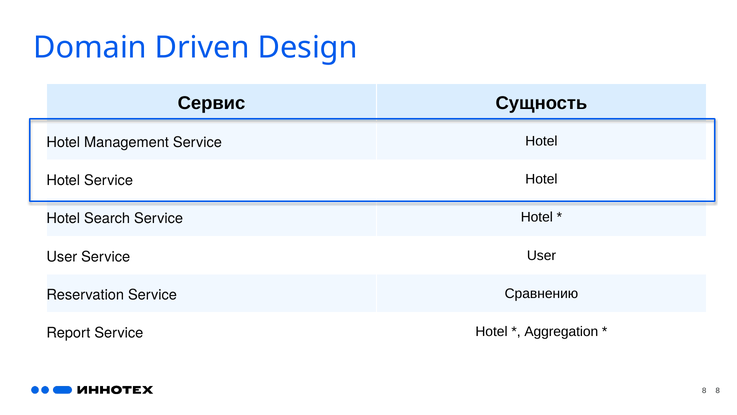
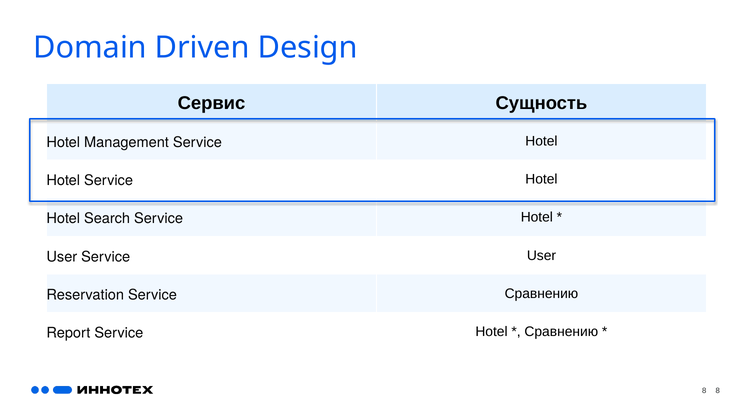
Aggregation: Aggregation -> Сравнению (561, 331)
